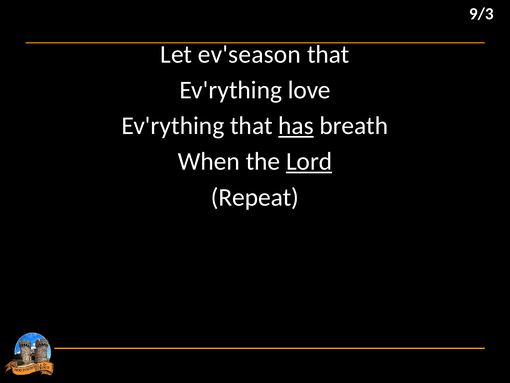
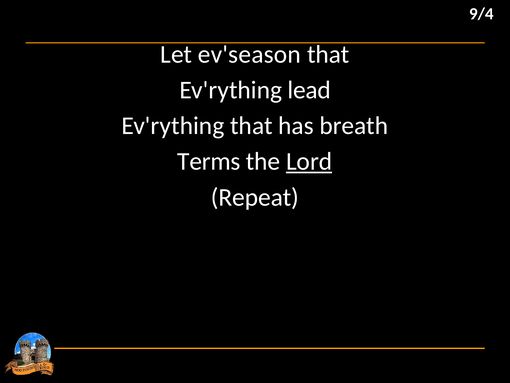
9/3: 9/3 -> 9/4 (481, 14)
love: love -> lead (309, 90)
has underline: present -> none (296, 126)
When: When -> Terms (209, 161)
